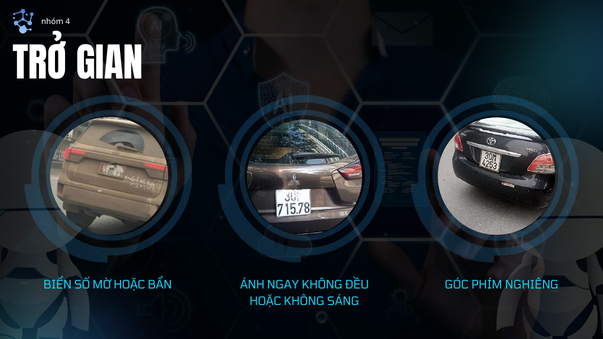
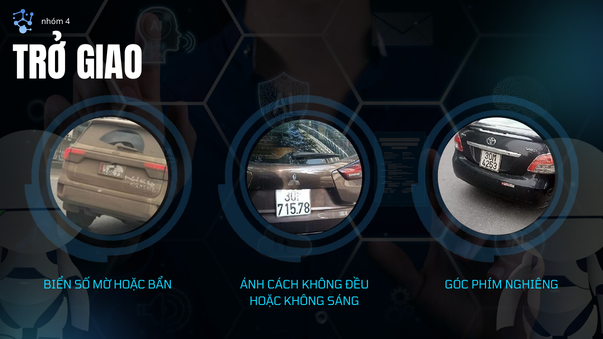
GIAN: GIAN -> GIAO (110, 66)
NGAY: NGAY -> CÁCH (283, 285)
